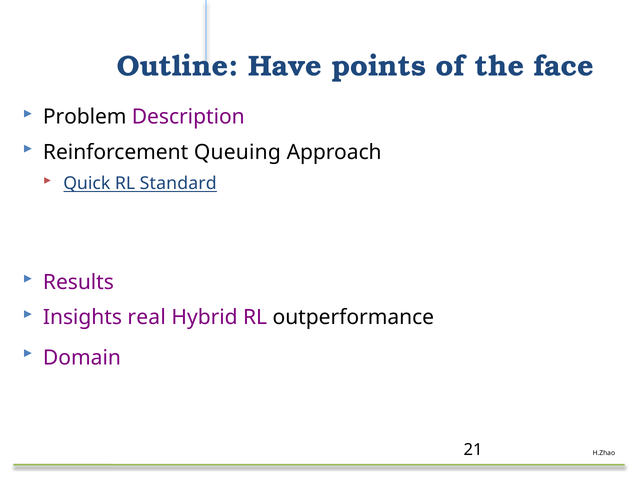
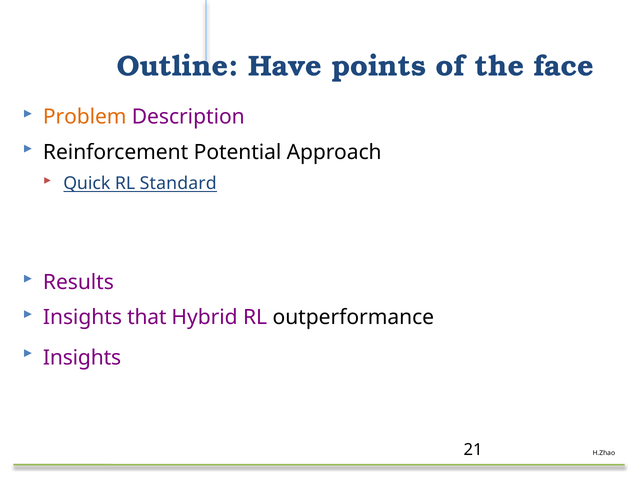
Problem colour: black -> orange (85, 117)
Queuing: Queuing -> Potential (238, 152)
real: real -> that (147, 318)
Domain: Domain -> Insights (82, 358)
